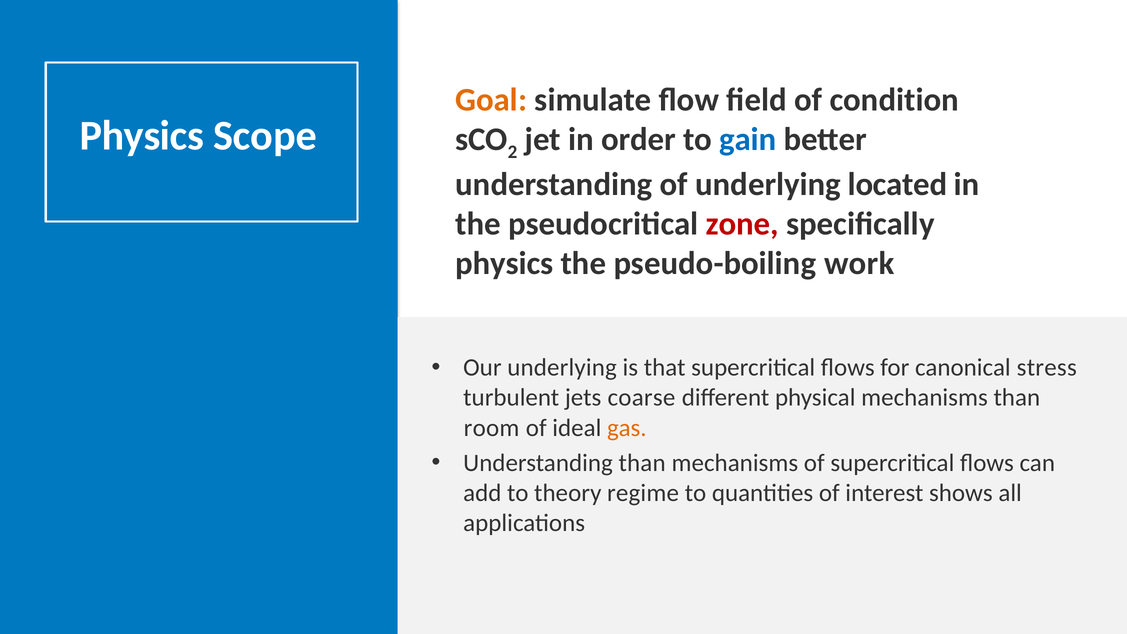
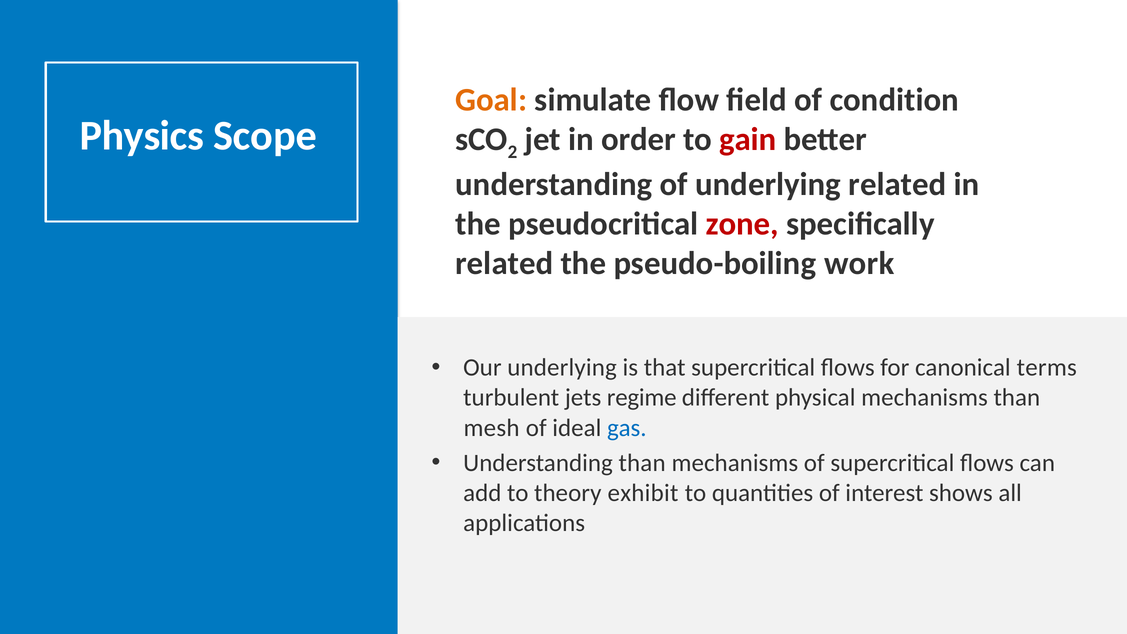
gain colour: blue -> red (748, 139)
underlying located: located -> related (897, 184)
physics: physics -> related (504, 263)
stress: stress -> terms (1047, 368)
coarse: coarse -> regime (642, 398)
room: room -> mesh (492, 428)
gas colour: orange -> blue (627, 428)
regime: regime -> exhibit (643, 493)
